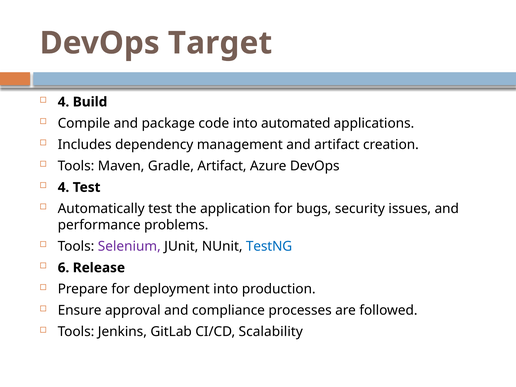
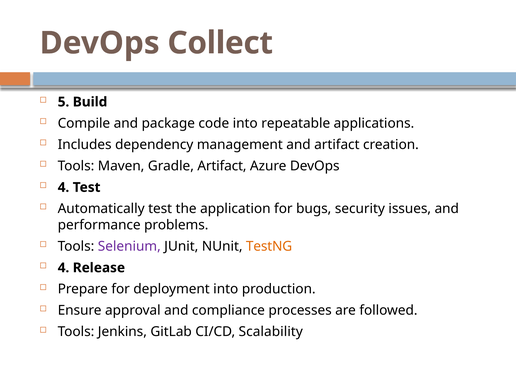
Target: Target -> Collect (220, 43)
4: 4 -> 5 (64, 102)
automated: automated -> repeatable (296, 123)
TestNG colour: blue -> orange (269, 246)
6: 6 -> 4 (64, 268)
